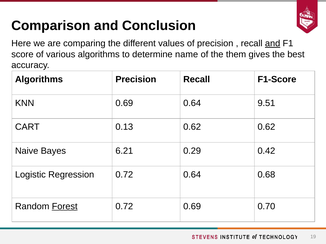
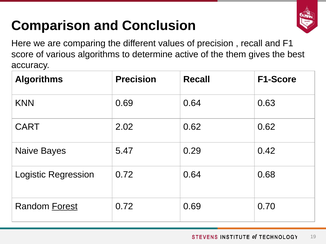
and underline: present -> none (273, 44)
name: name -> active (187, 54)
9.51: 9.51 -> 0.63 (266, 103)
0.13: 0.13 -> 2.02 (124, 127)
6.21: 6.21 -> 5.47 (124, 151)
